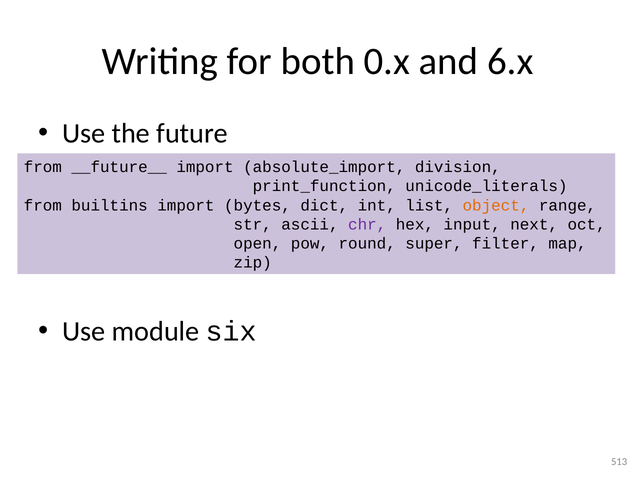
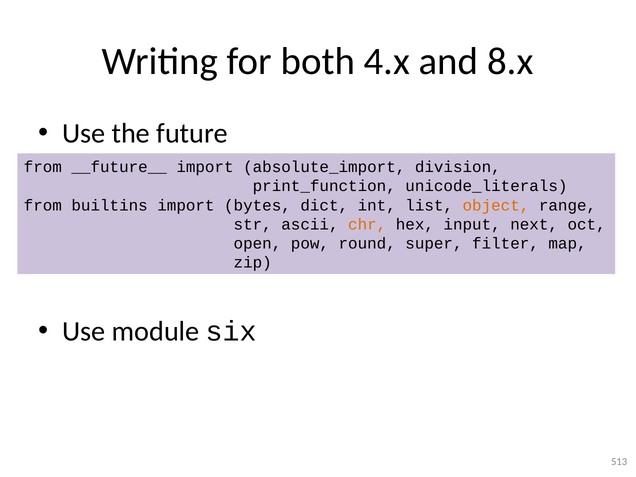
0.x: 0.x -> 4.x (387, 62)
6.x: 6.x -> 8.x (510, 62)
chr colour: purple -> orange (367, 224)
